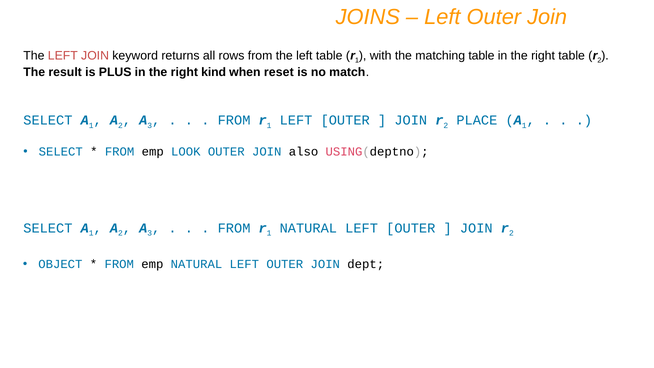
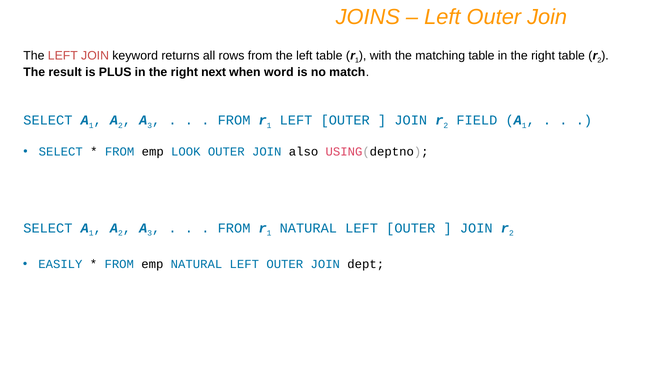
kind: kind -> next (214, 72)
reset: reset -> word (279, 72)
PLACE: PLACE -> FIELD (477, 120)
OBJECT: OBJECT -> EASILY (60, 264)
